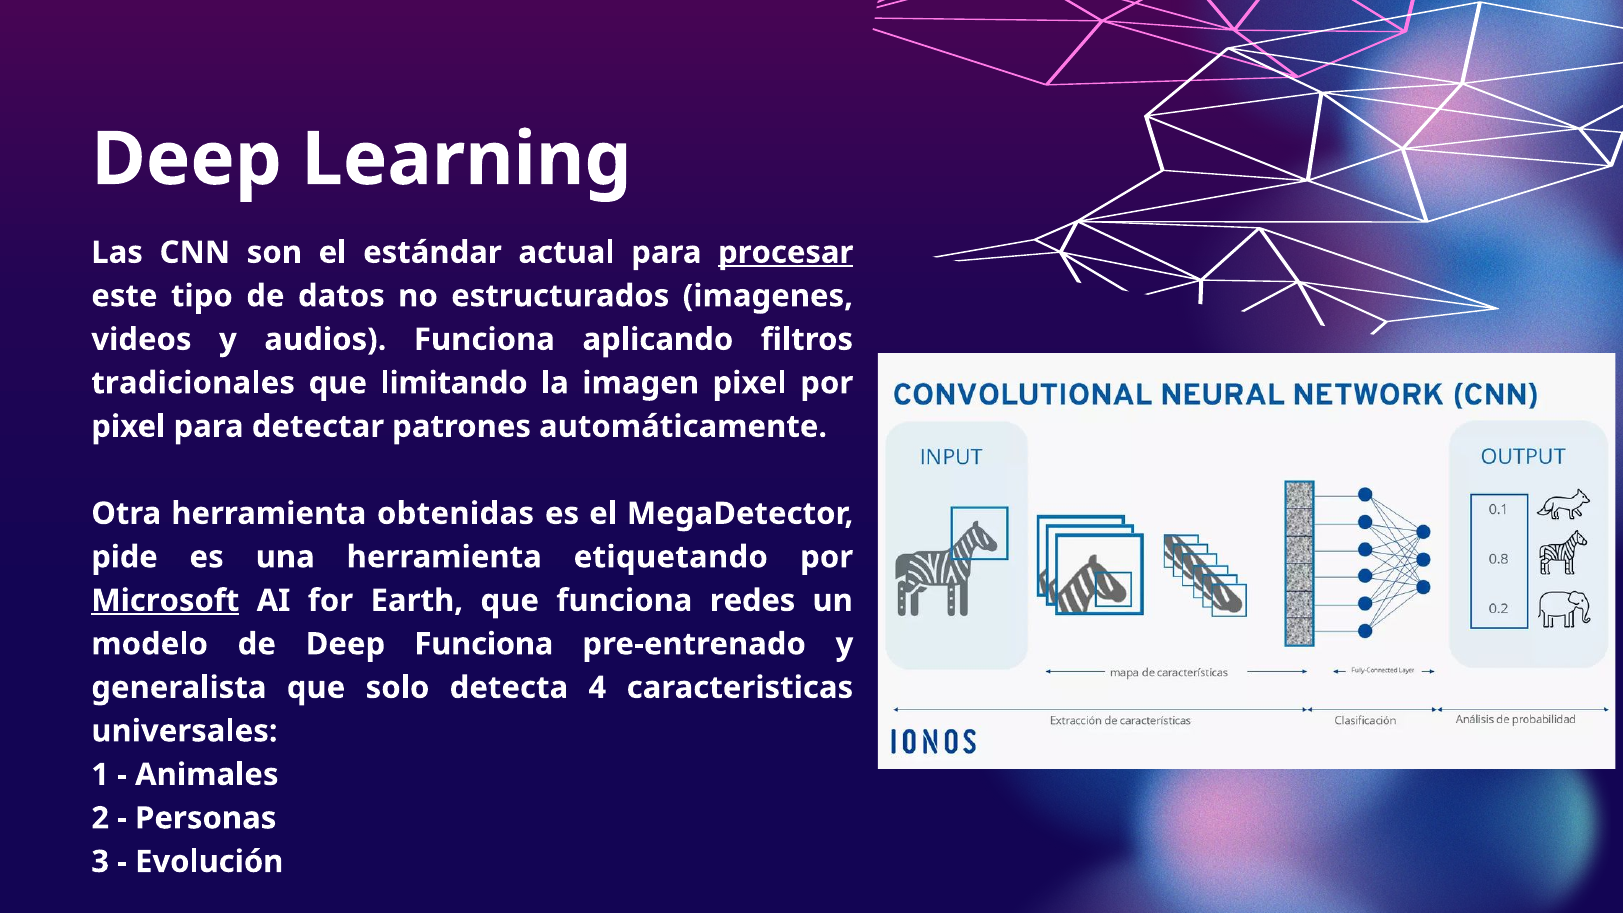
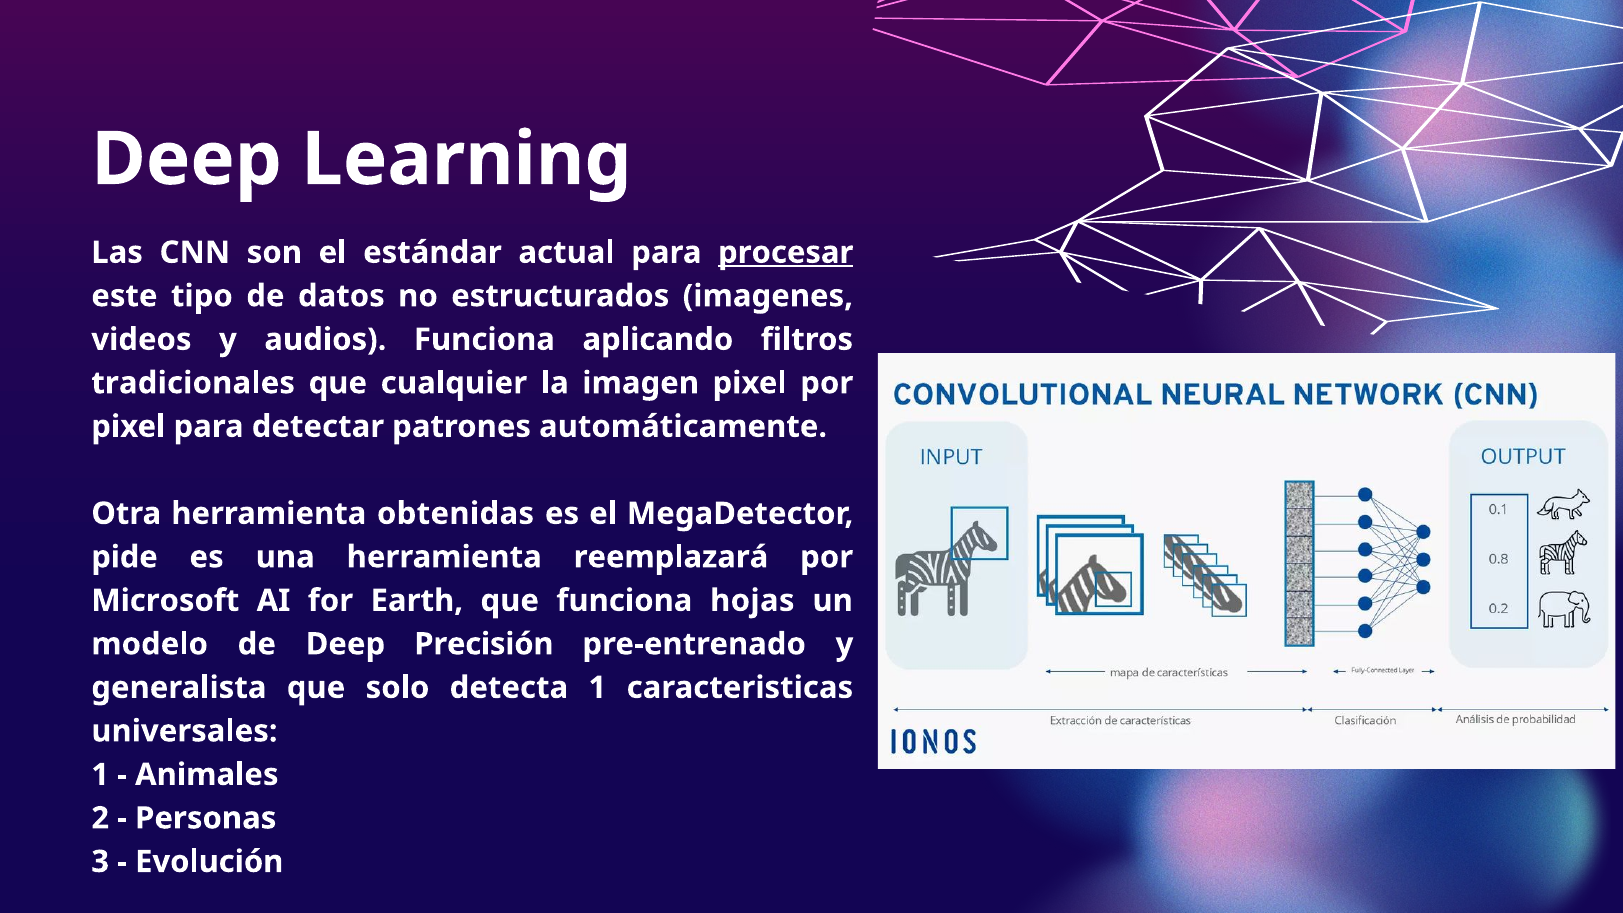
limitando: limitando -> cualquier (454, 383)
etiquetando: etiquetando -> reemplazará (671, 557)
Microsoft underline: present -> none (165, 601)
redes: redes -> hojas (752, 601)
Deep Funciona: Funciona -> Precisión (484, 644)
detecta 4: 4 -> 1 (597, 688)
